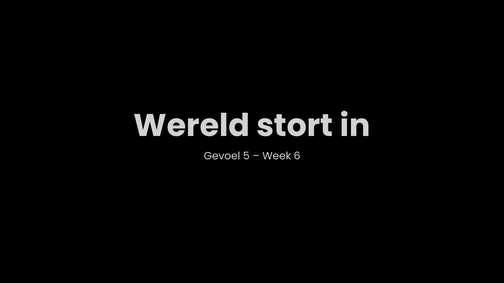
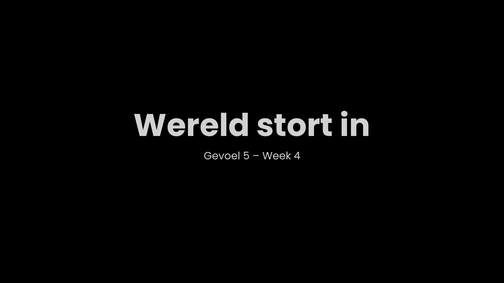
6: 6 -> 4 (297, 156)
